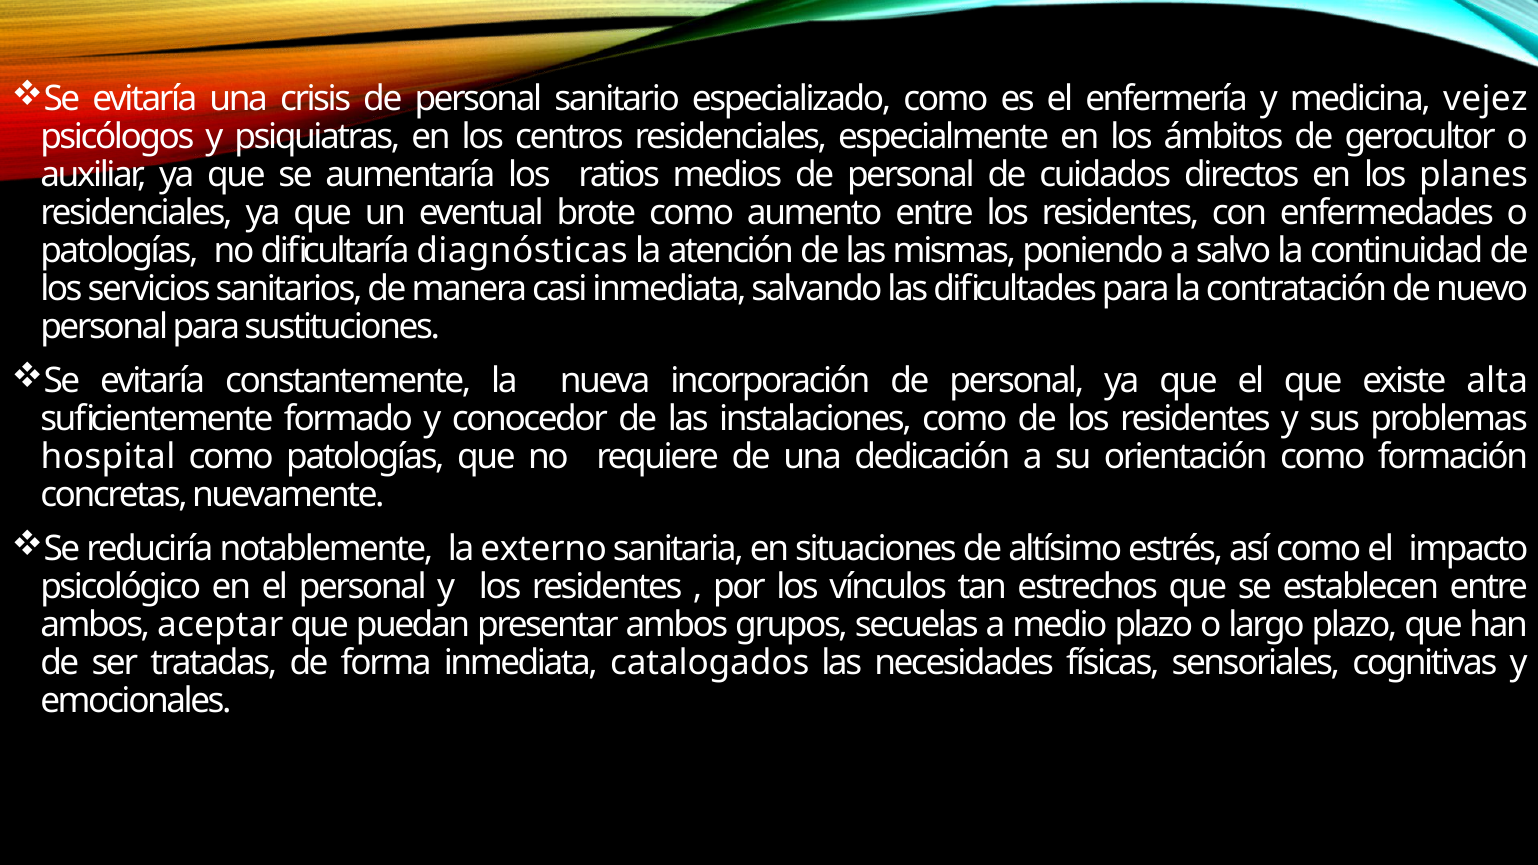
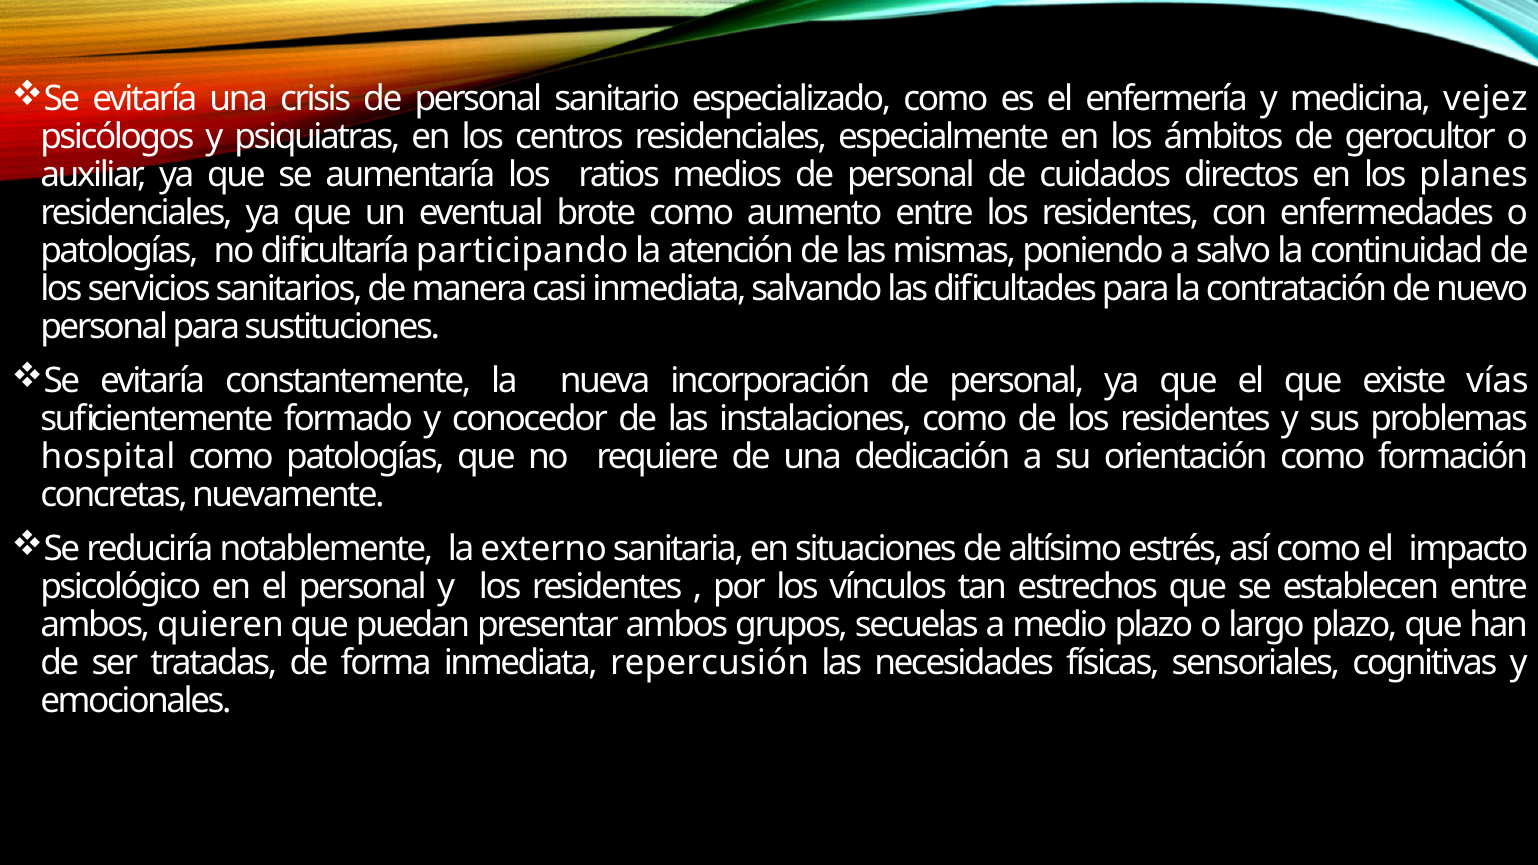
diagnósticas: diagnósticas -> participando (522, 251)
alta: alta -> vías (1497, 381)
aceptar: aceptar -> quieren (220, 625)
catalogados: catalogados -> repercusión (710, 663)
